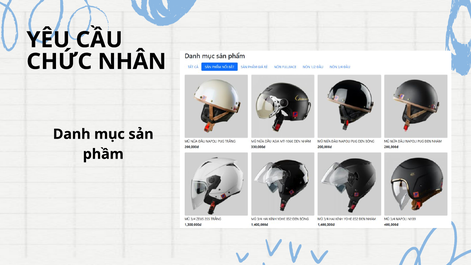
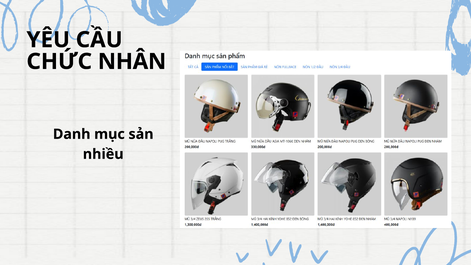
phầm: phầm -> nhiều (103, 154)
